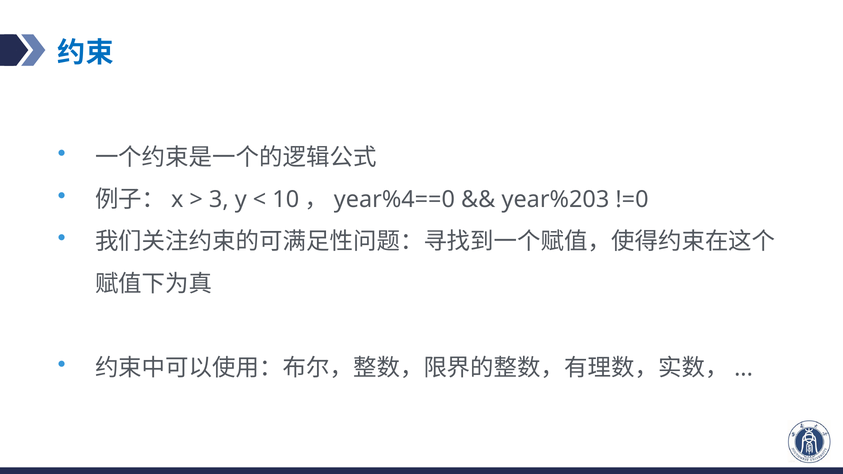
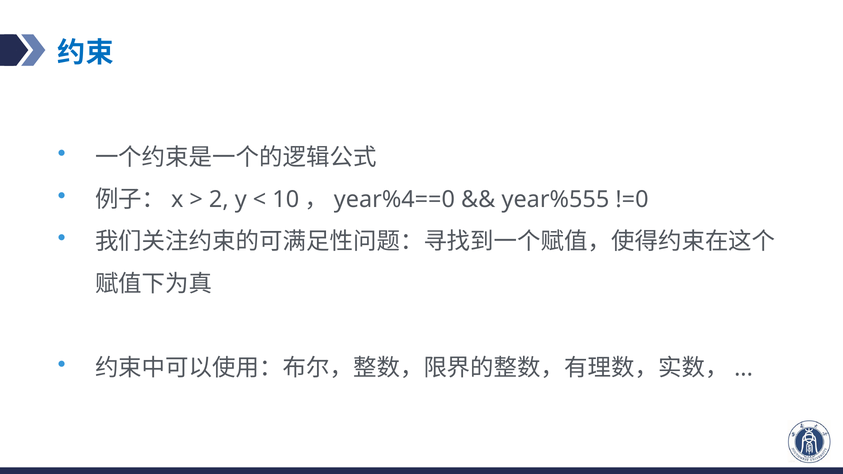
3: 3 -> 2 (219, 200)
year%203: year%203 -> year%555 (555, 200)
